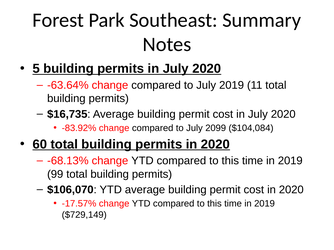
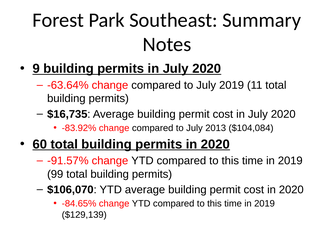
5: 5 -> 9 (36, 69)
2099: 2099 -> 2013 (216, 128)
-68.13%: -68.13% -> -91.57% (68, 161)
-17.57%: -17.57% -> -84.65% (79, 204)
$729,149: $729,149 -> $129,139 (84, 215)
